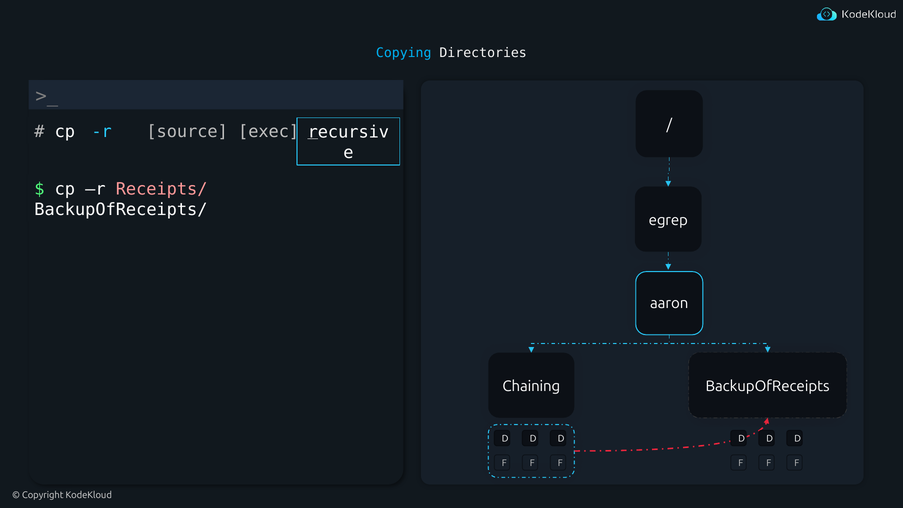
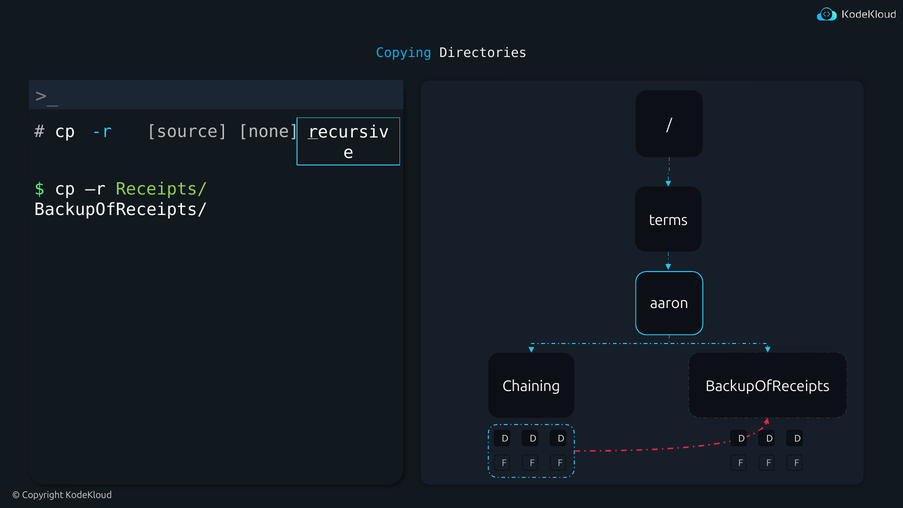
exec: exec -> none (269, 132)
Receipts/ colour: pink -> light green (162, 189)
egrep: egrep -> terms (668, 220)
